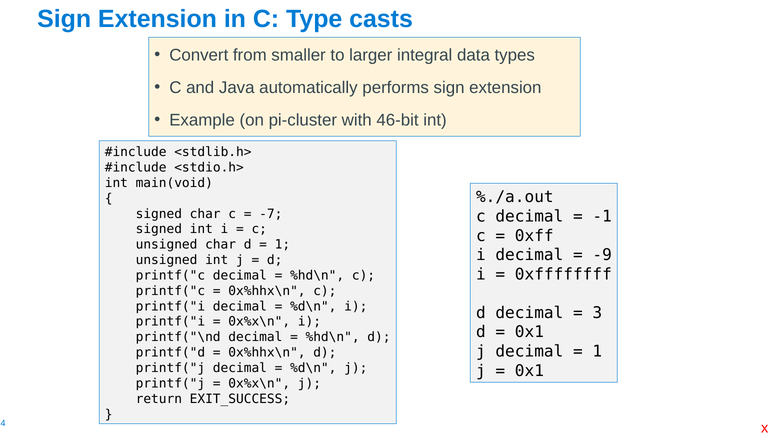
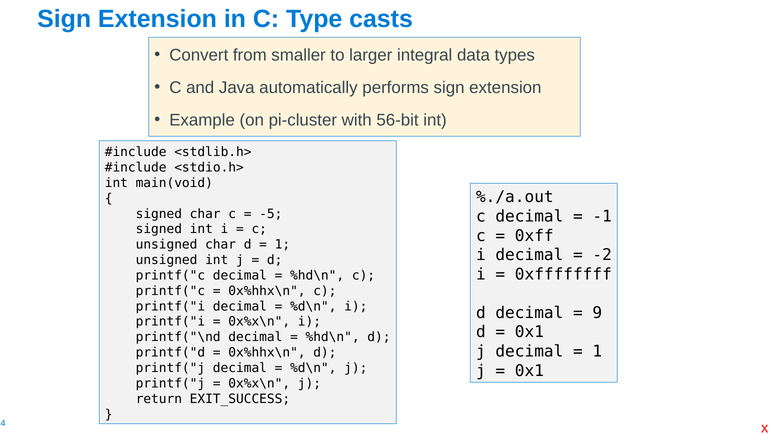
46-bit: 46-bit -> 56-bit (397, 120)
-7: -7 -> -5 (271, 214)
-9: -9 -> -2 (602, 255)
3: 3 -> 9 (597, 313)
